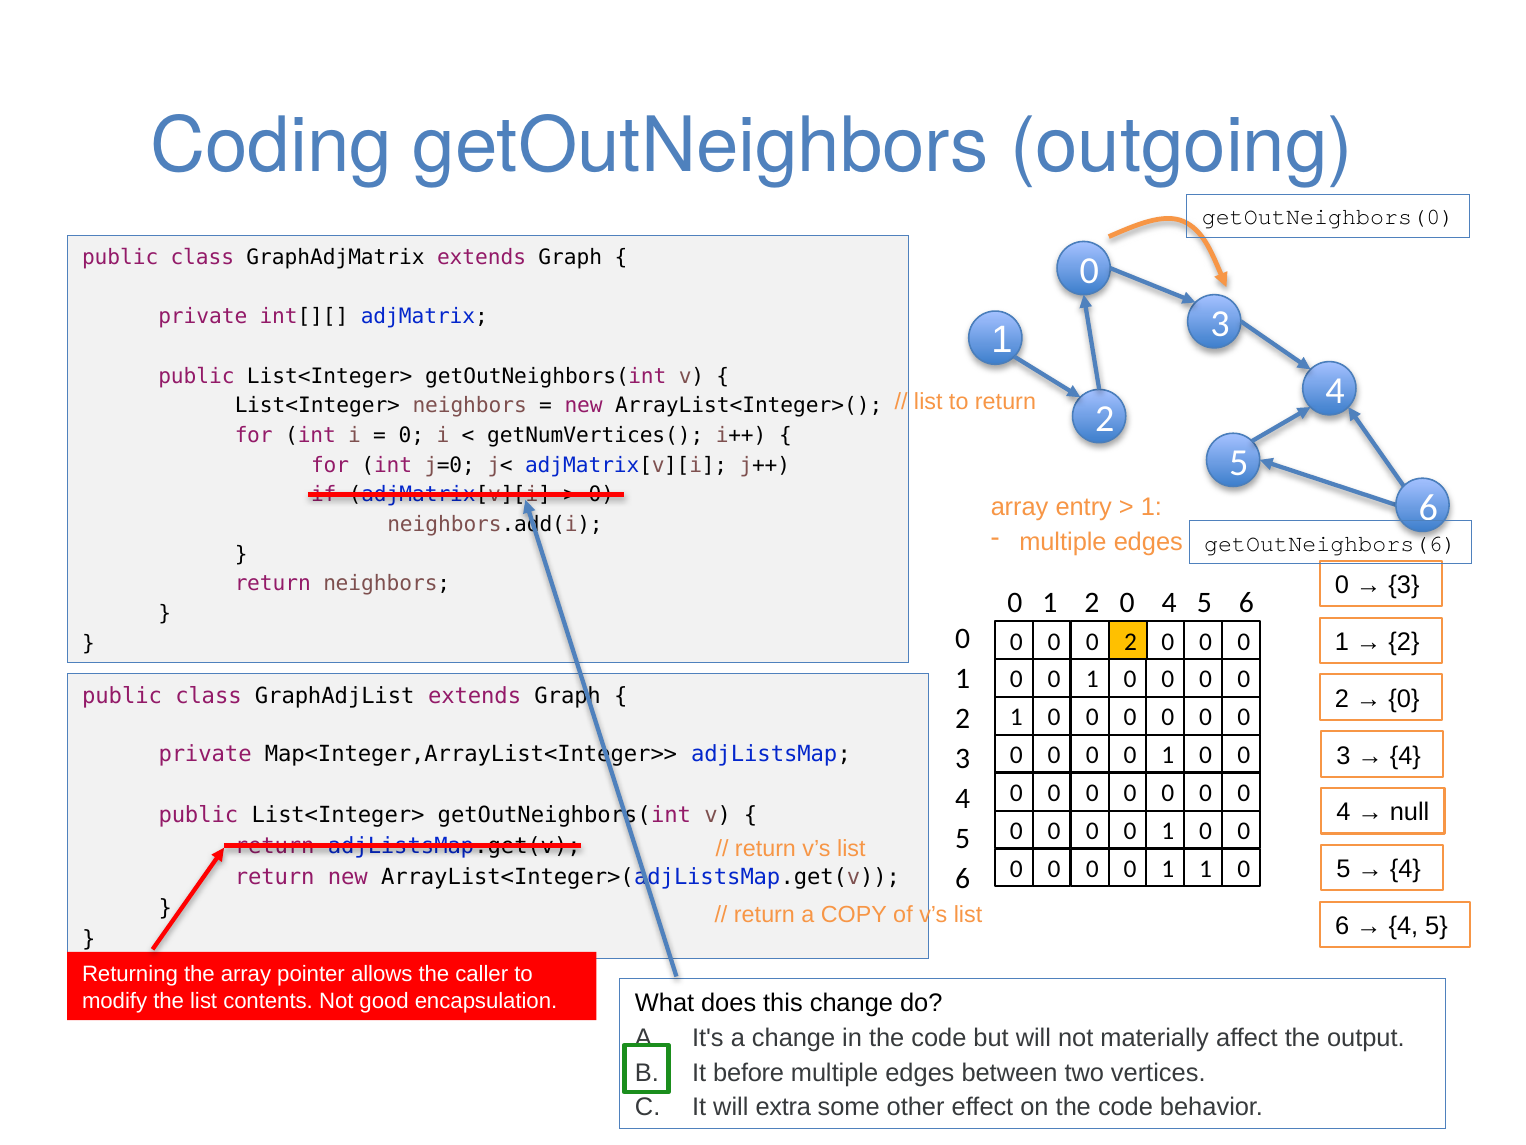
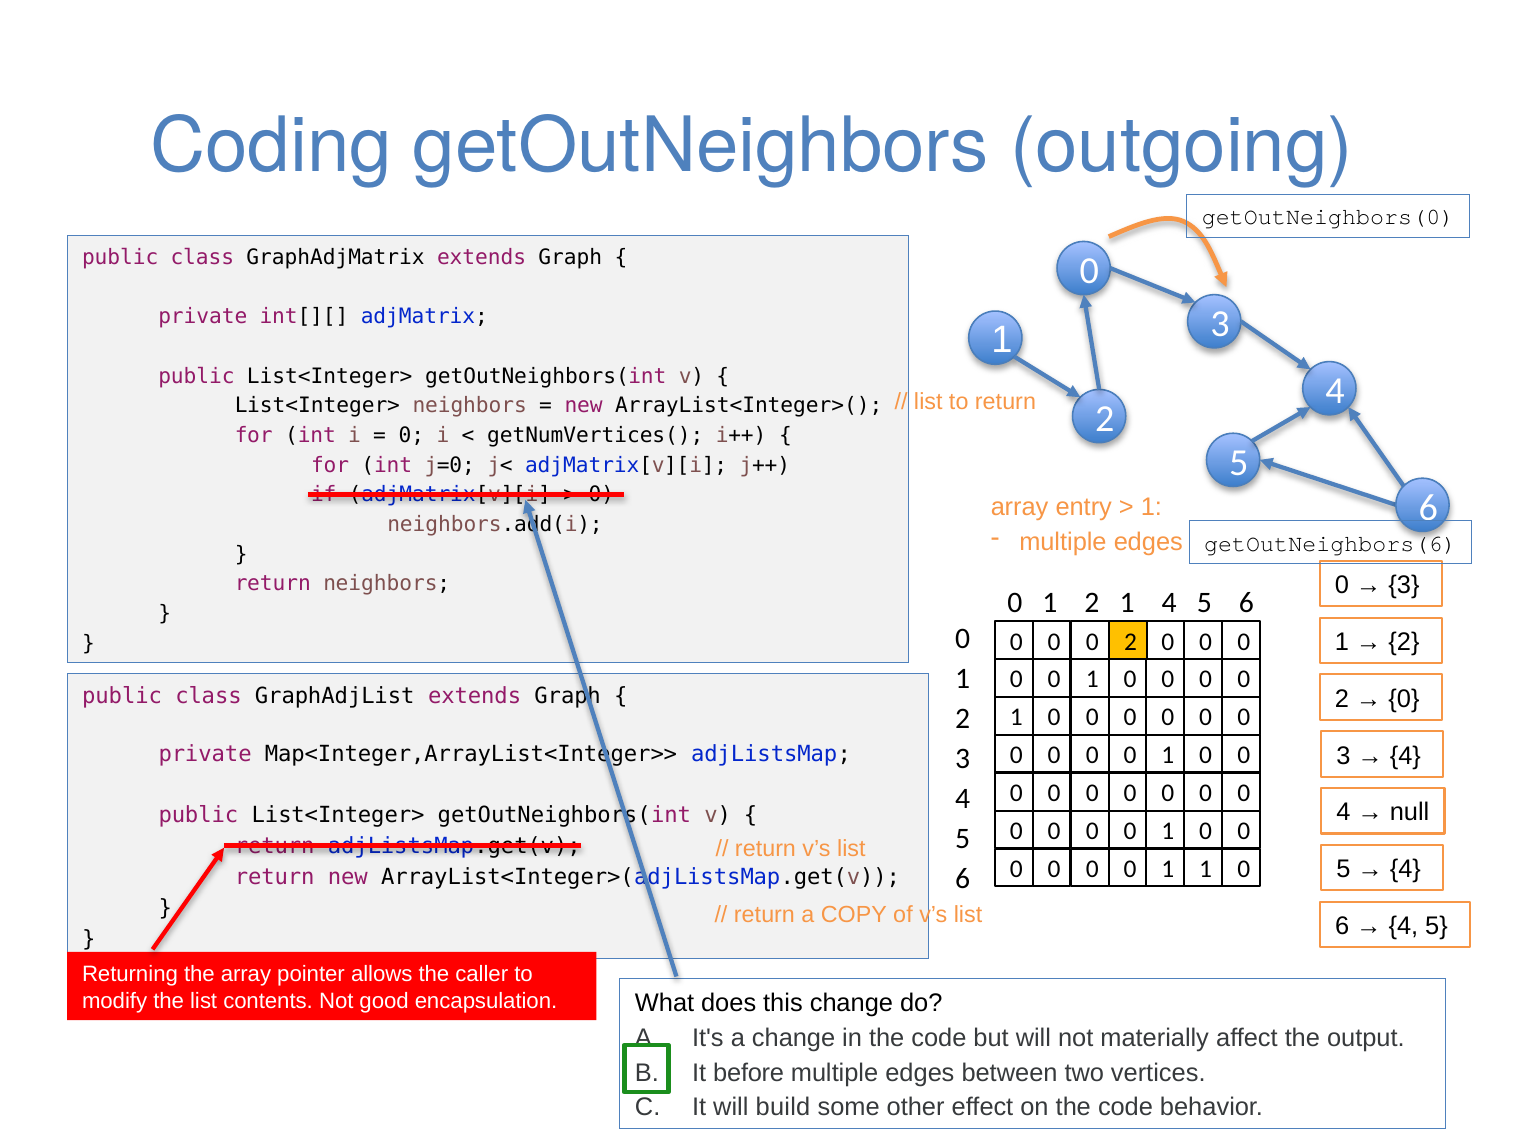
2 0: 0 -> 1 (1127, 602)
extra: extra -> build (783, 1107)
